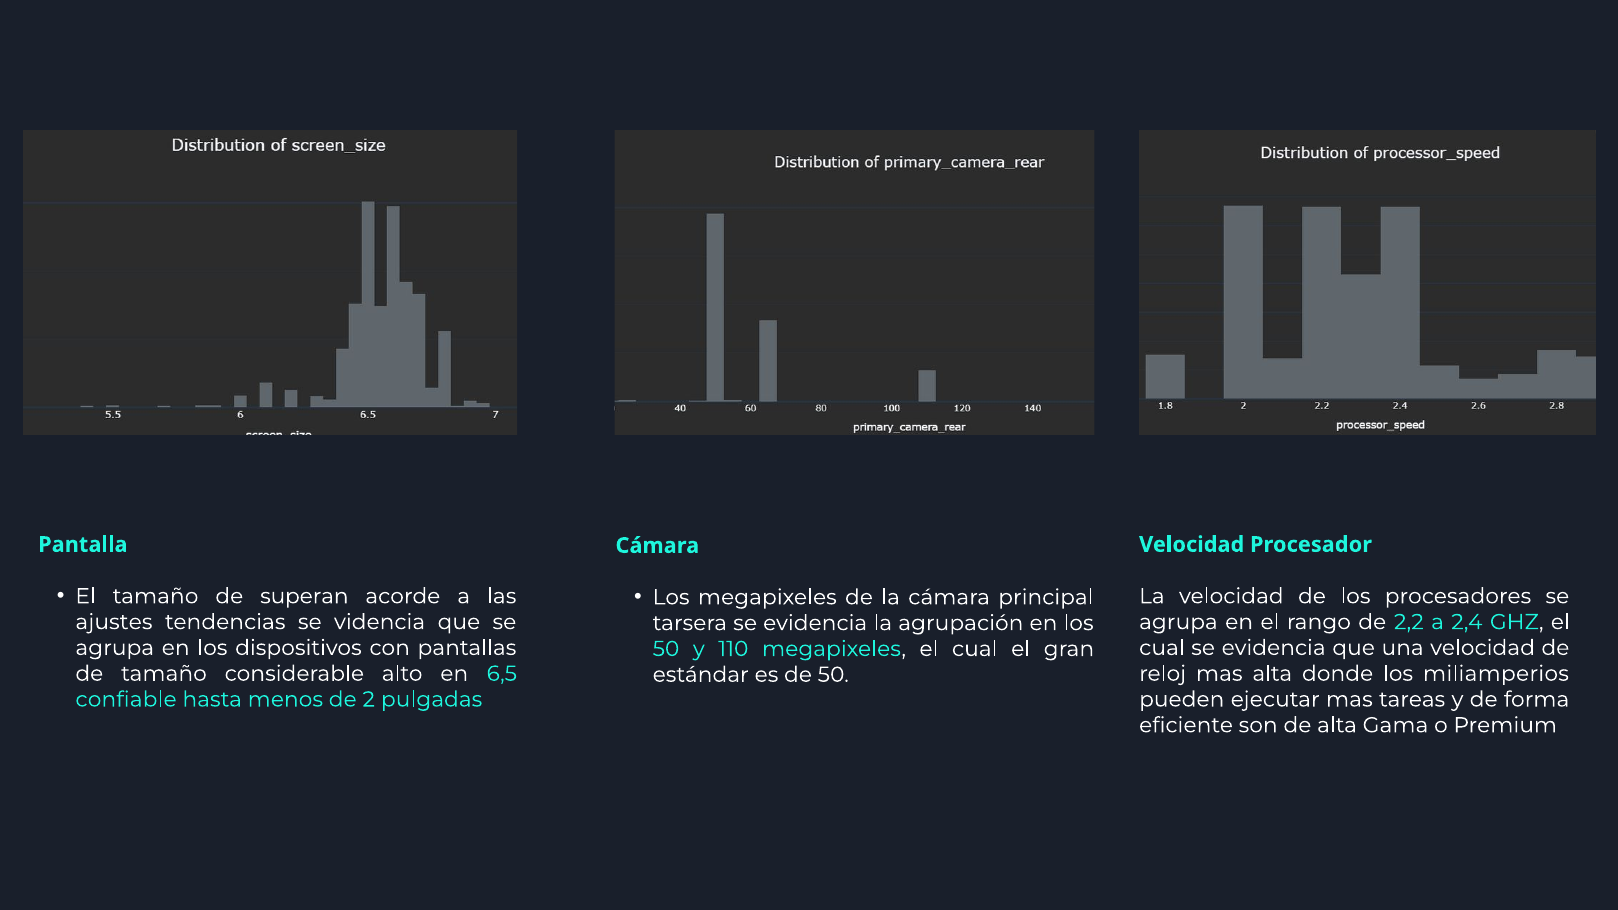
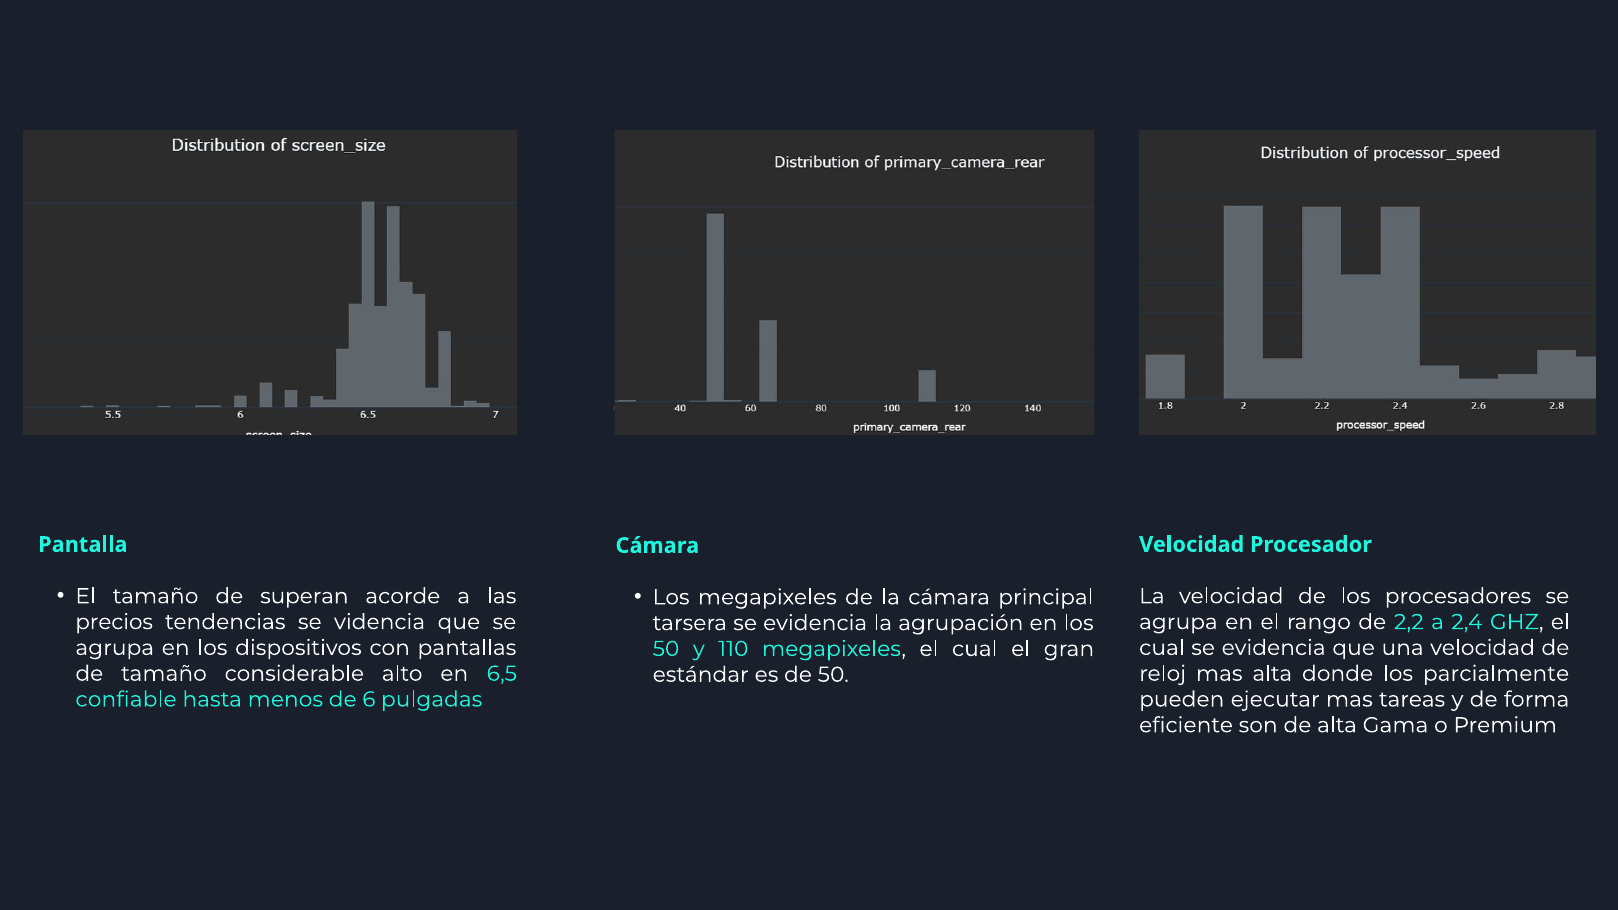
ajustes: ajustes -> precios (114, 622)
miliamperios: miliamperios -> parcialmente (1496, 674)
2: 2 -> 6 (369, 699)
